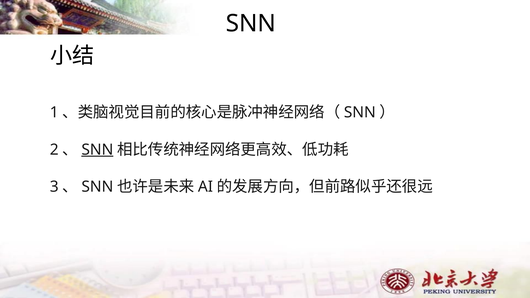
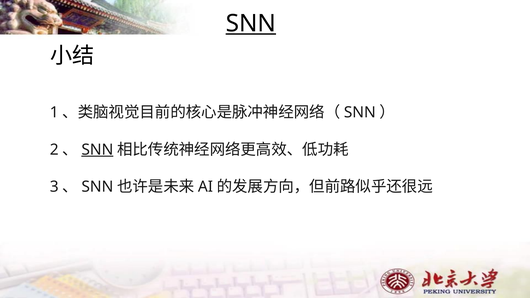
SNN underline: none -> present (251, 24)
